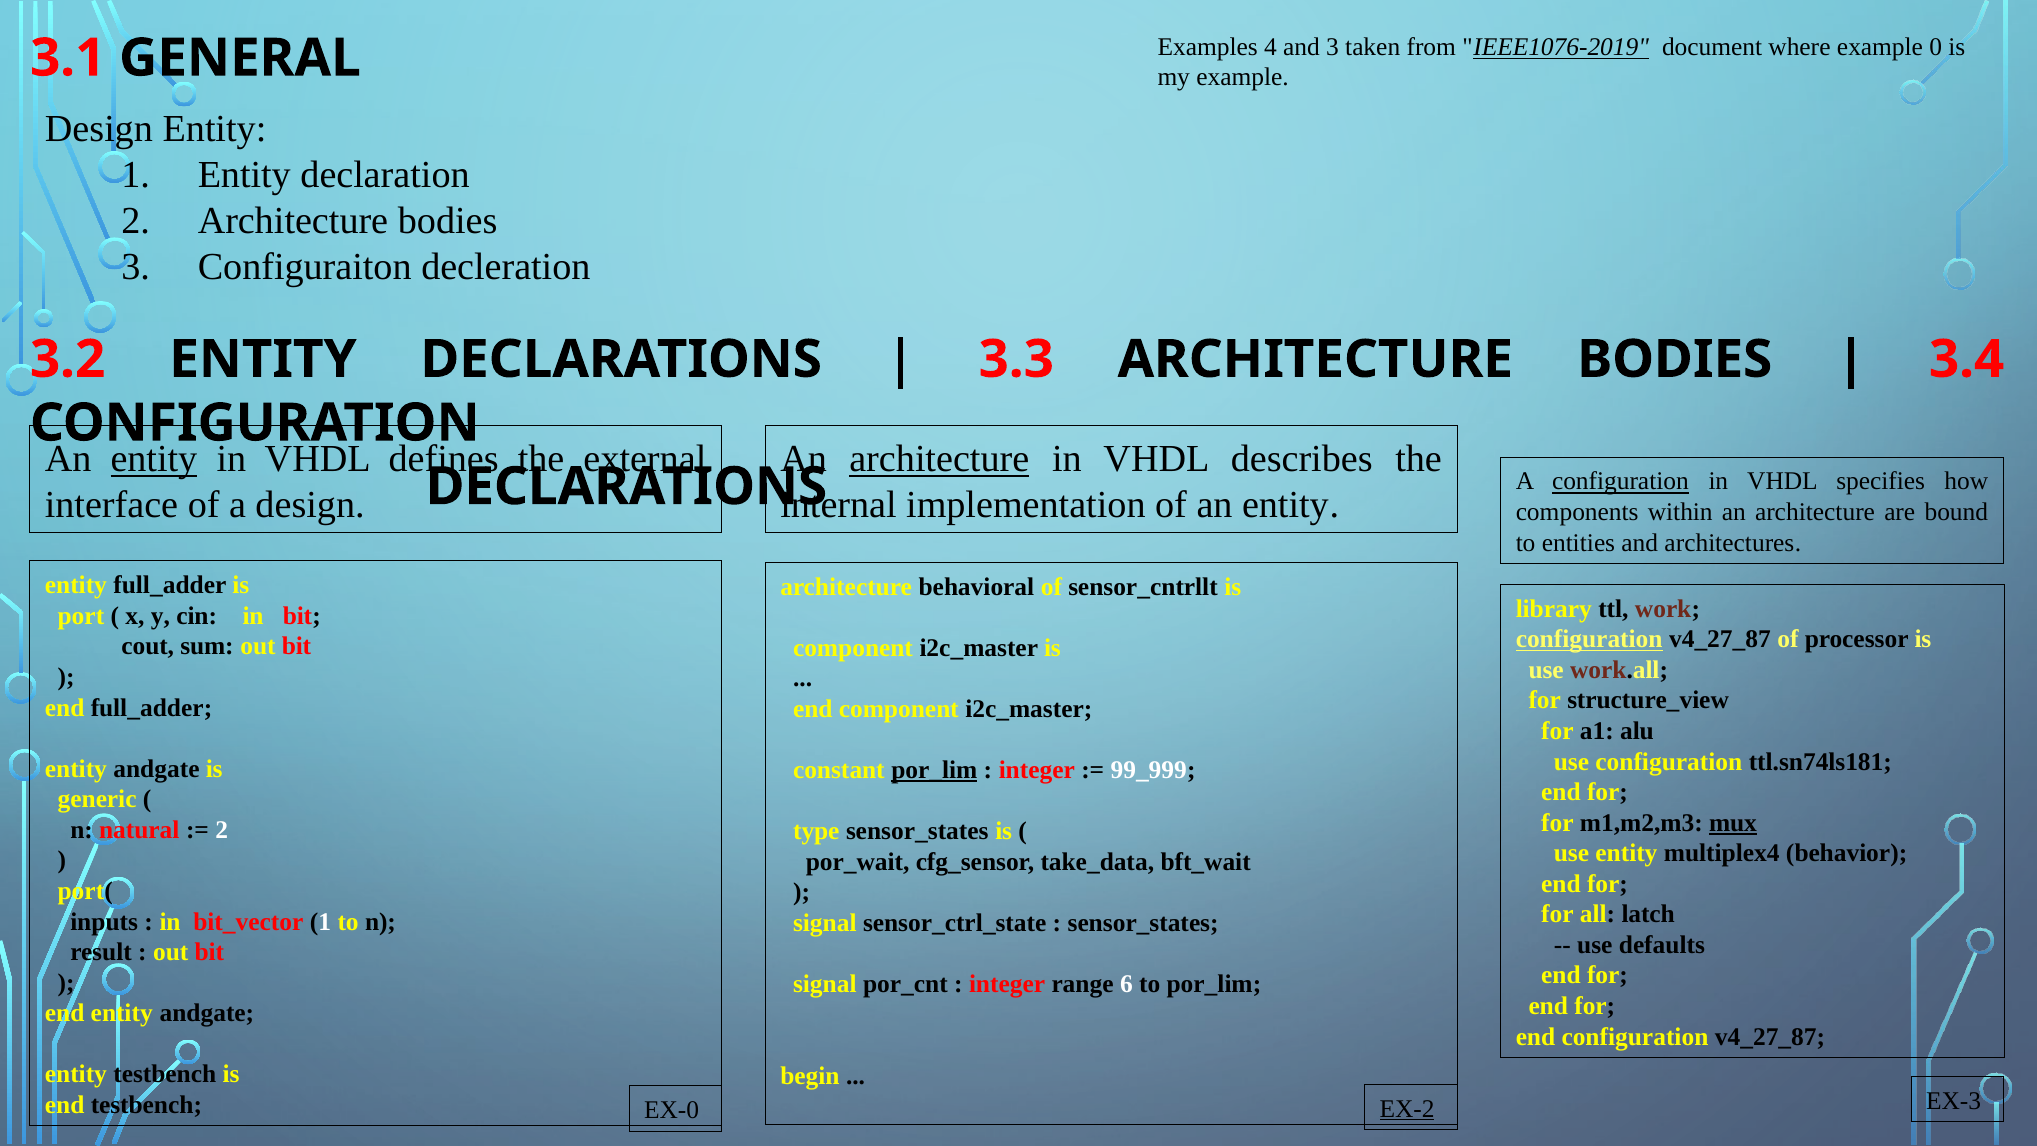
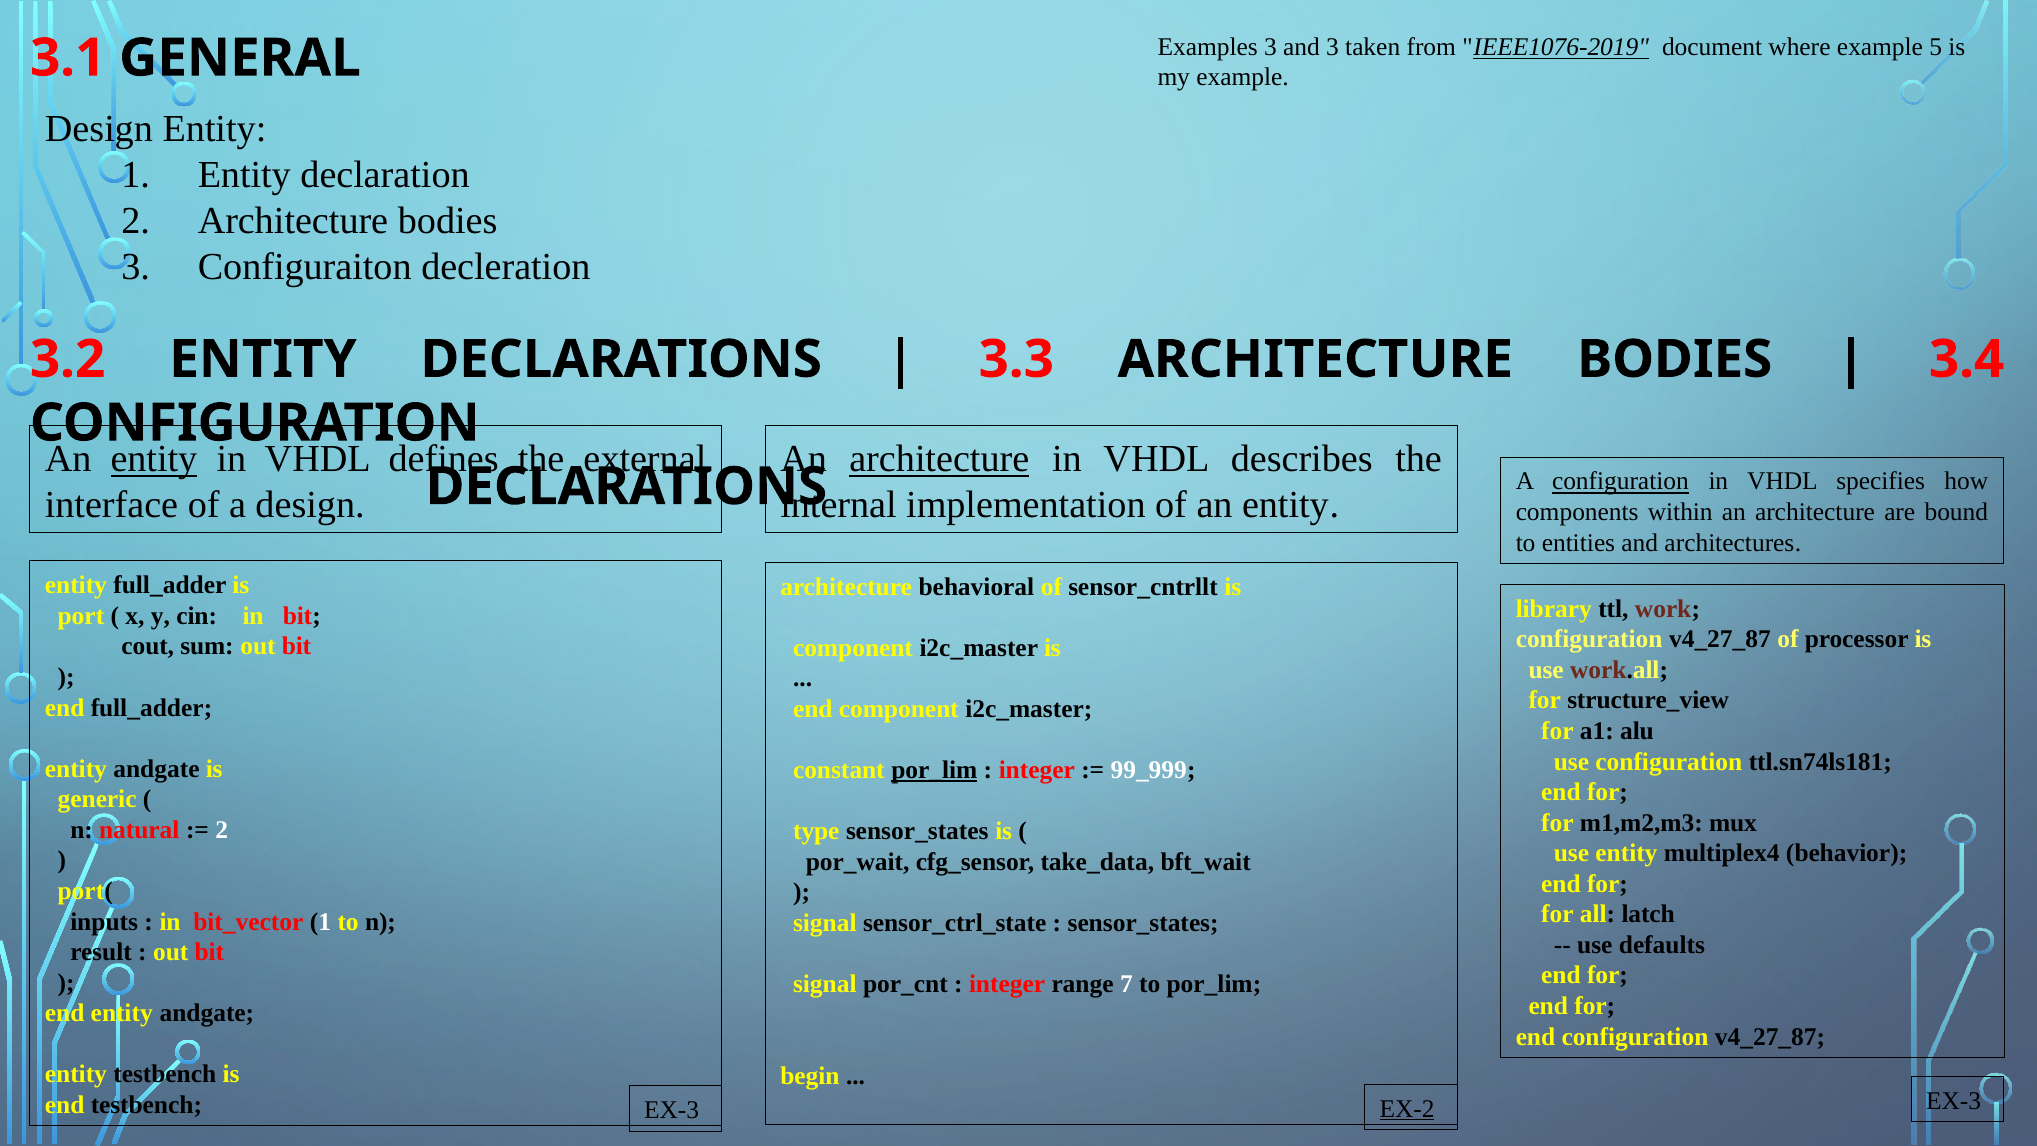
Examples 4: 4 -> 3 (1270, 47)
0: 0 -> 5 (1936, 47)
configuration underline: present -> none (1589, 639)
mux underline: present -> none (1733, 823)
6: 6 -> 7 (1126, 984)
EX-0: EX-0 -> EX-3 (672, 1110)
